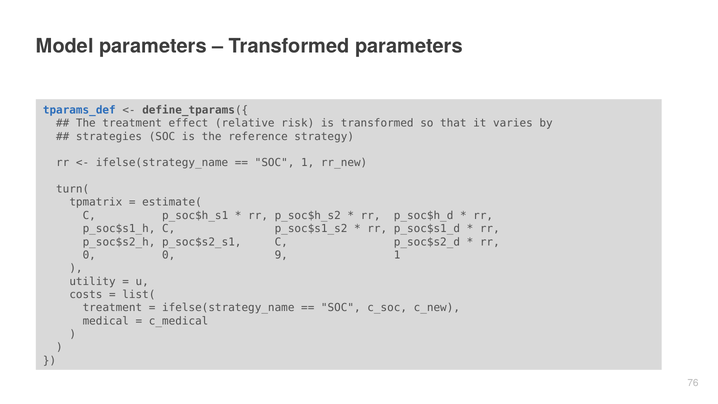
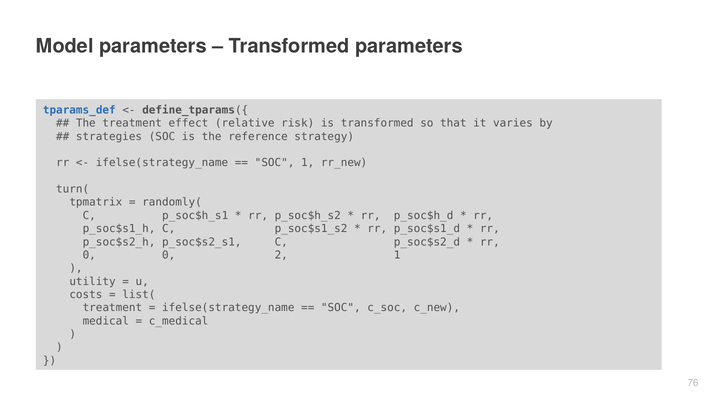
estimate(: estimate( -> randomly( (172, 202)
9: 9 -> 2 (281, 255)
